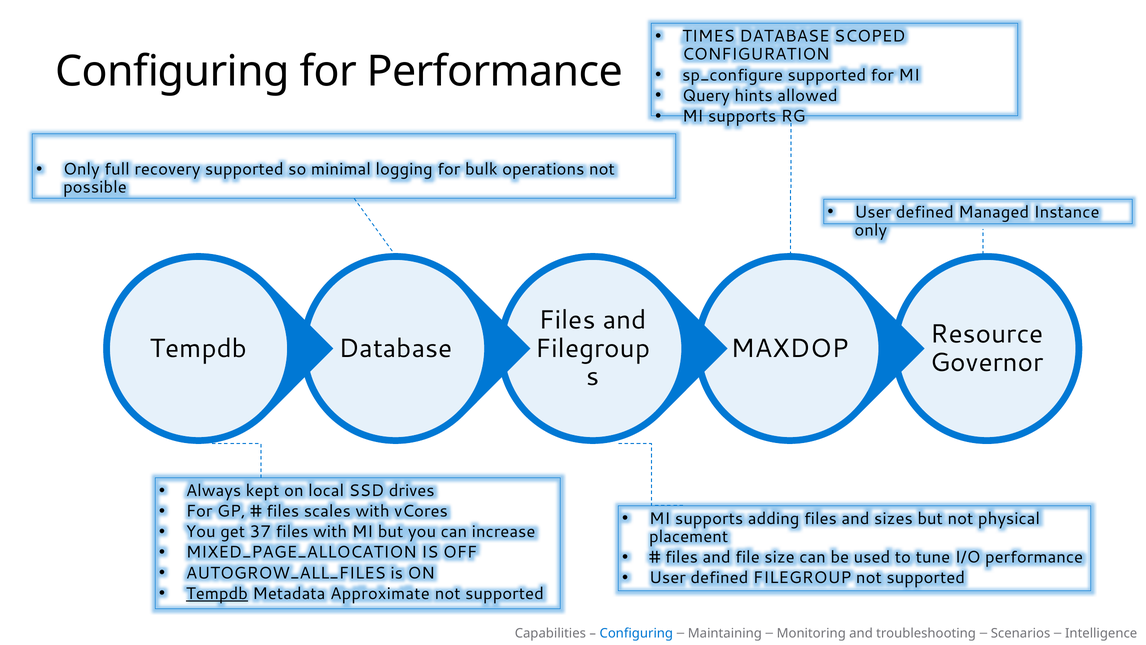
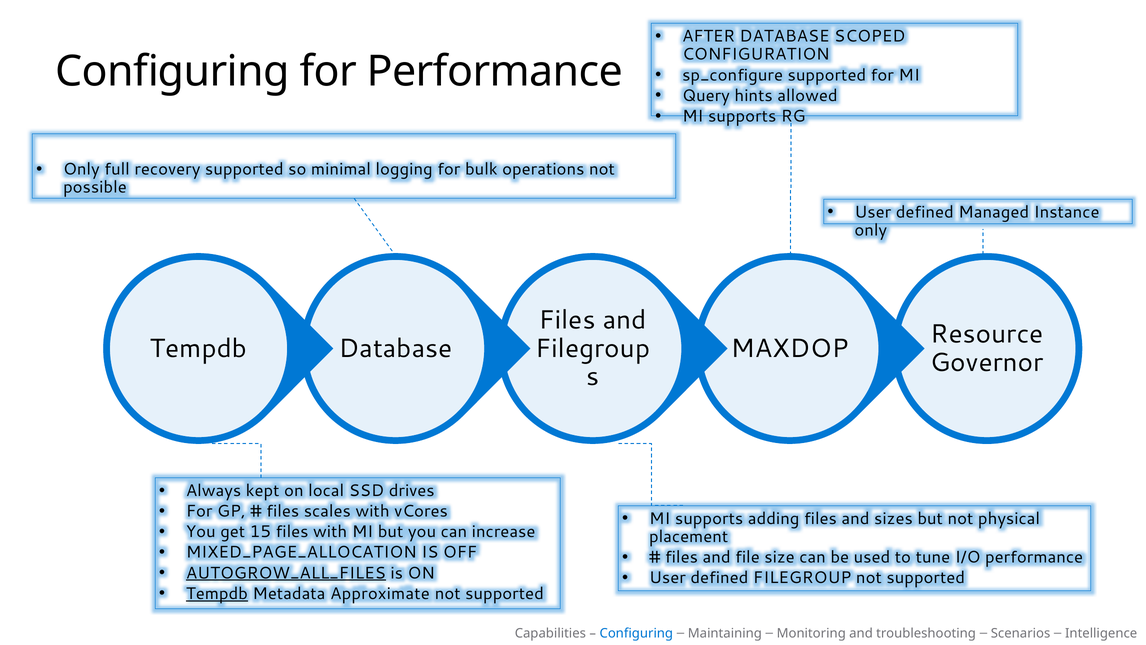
TIMES: TIMES -> AFTER (709, 36)
37: 37 -> 15 (260, 531)
AUTOGROW_ALL_FILES underline: none -> present (286, 573)
